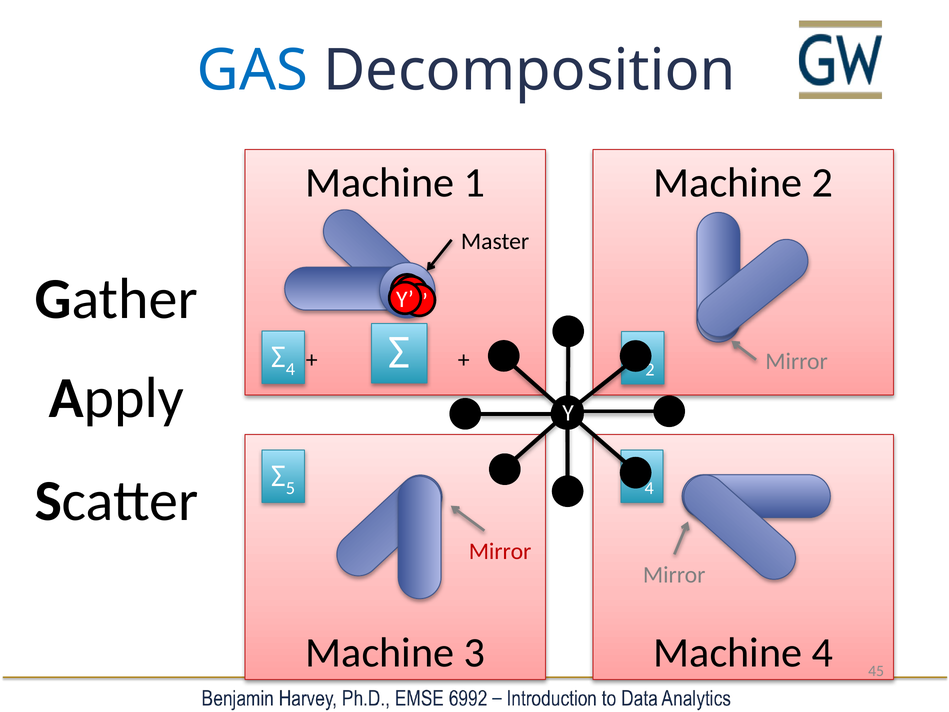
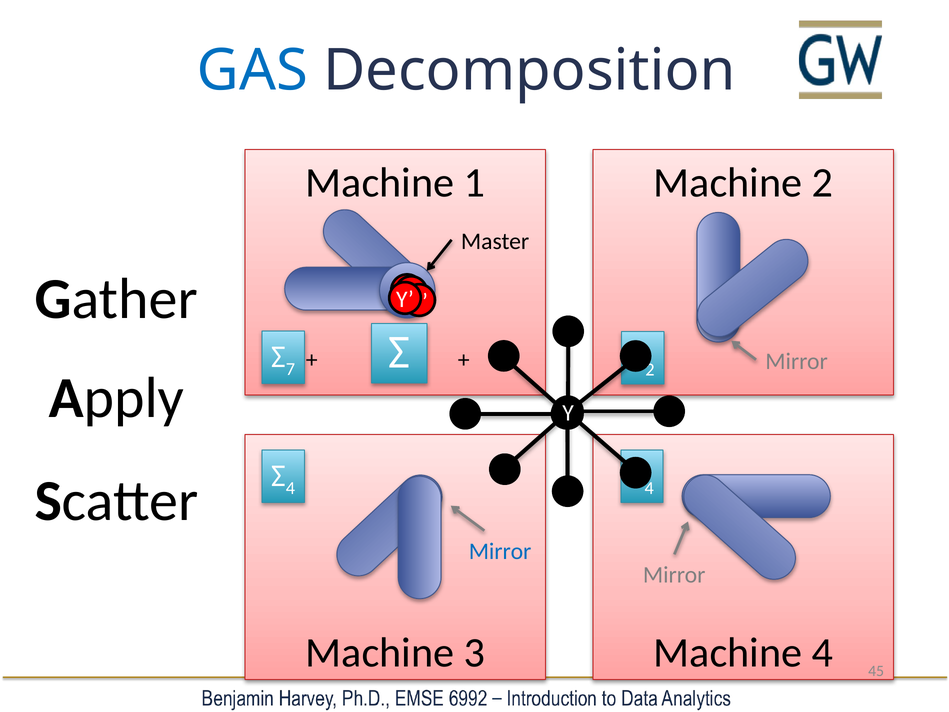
4: 4 -> 7 (290, 369)
5: 5 -> 4 (290, 488)
Mirror colour: red -> blue (500, 551)
